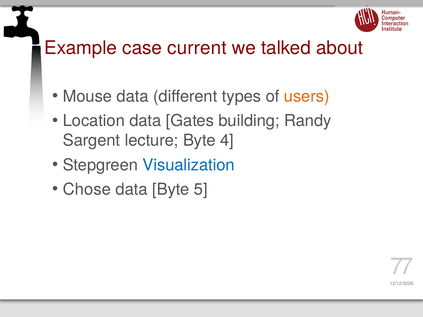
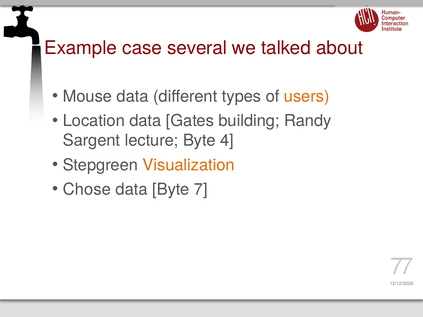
current: current -> several (197, 48)
Visualization colour: blue -> orange (189, 165)
5: 5 -> 7 (201, 190)
